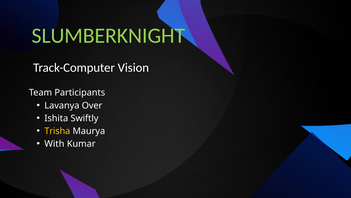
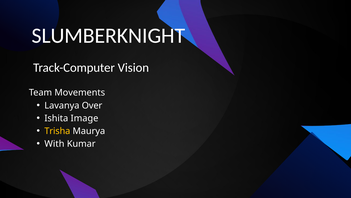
SLUMBERKNIGHT colour: light green -> white (108, 35)
Participants: Participants -> Movements (80, 92)
Swiftly: Swiftly -> Image (84, 118)
